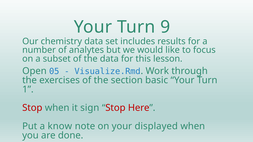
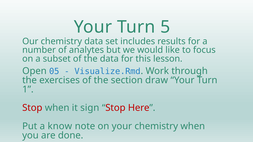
9: 9 -> 5 (165, 27)
basic: basic -> draw (157, 80)
your displayed: displayed -> chemistry (156, 126)
